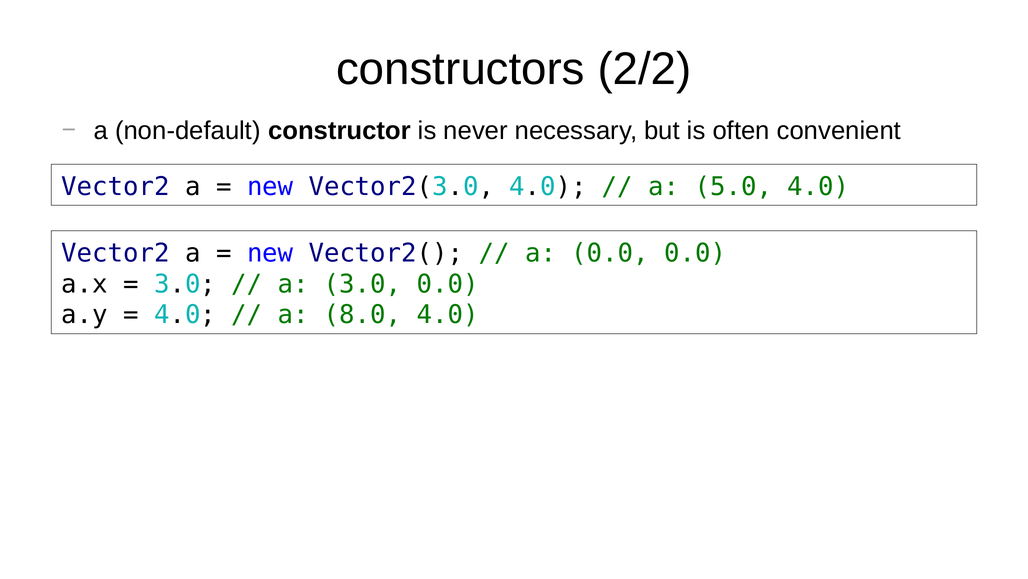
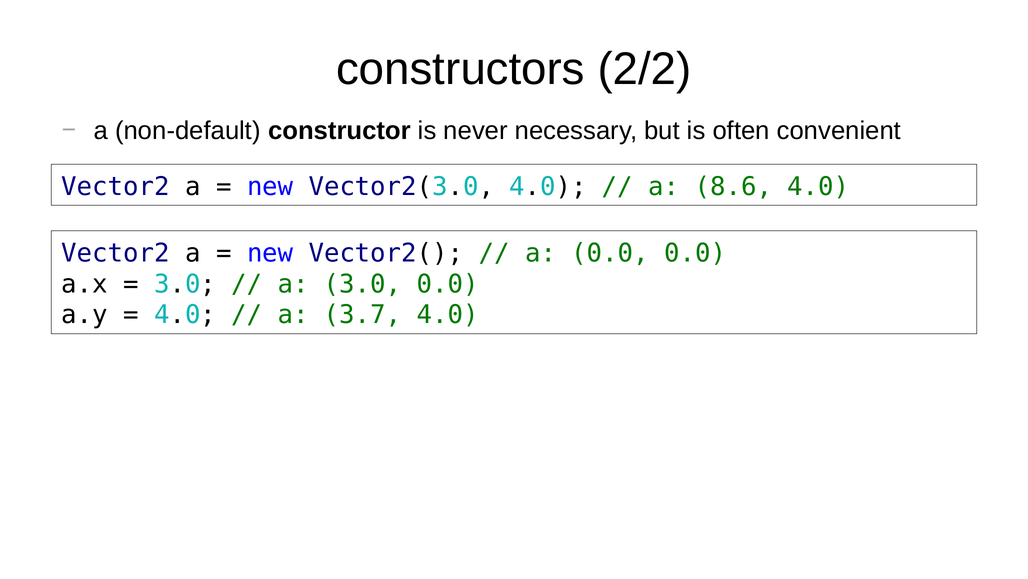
5.0: 5.0 -> 8.6 (733, 186)
8.0: 8.0 -> 3.7 (363, 315)
